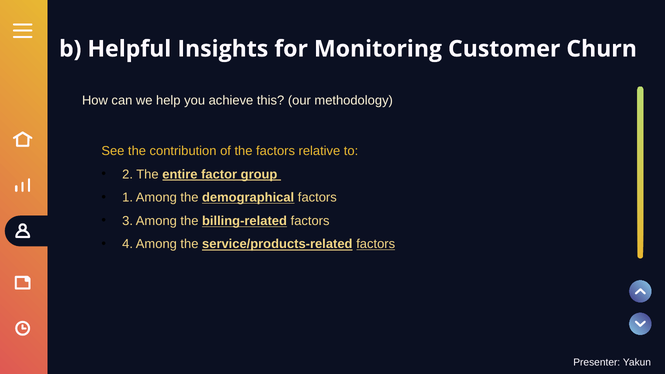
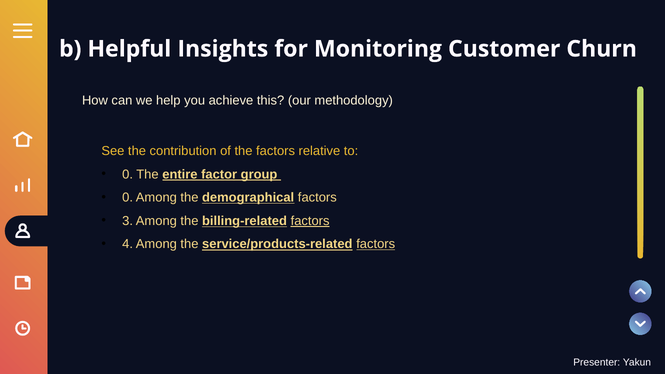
2: 2 -> 0 (128, 174)
1: 1 -> 0 (128, 198)
factors underline: none -> present (310, 221)
